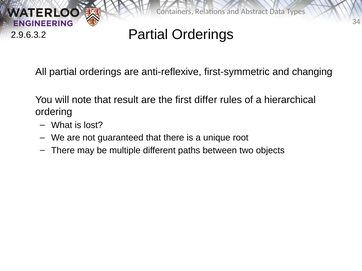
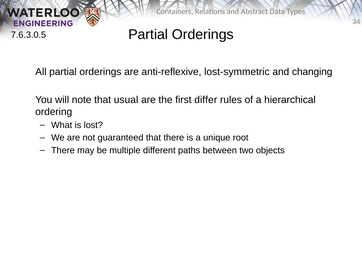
2.9.6.3.2: 2.9.6.3.2 -> 7.6.3.0.5 (28, 35)
first-symmetric: first-symmetric -> lost-symmetric (237, 72)
result: result -> usual (126, 100)
